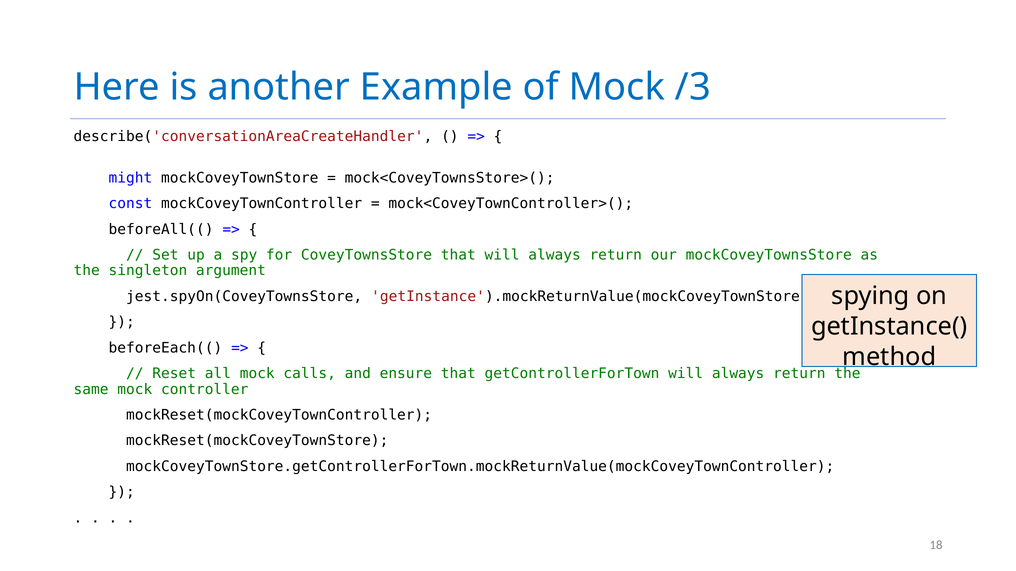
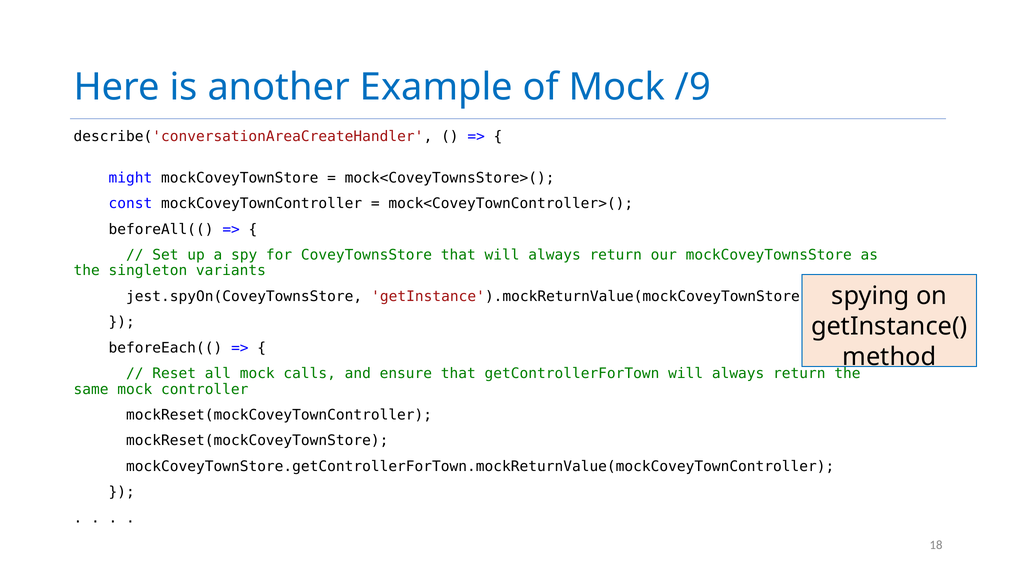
/3: /3 -> /9 (693, 87)
argument: argument -> variants (231, 271)
